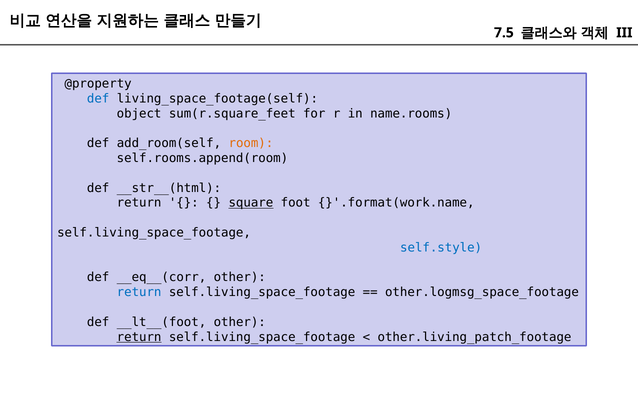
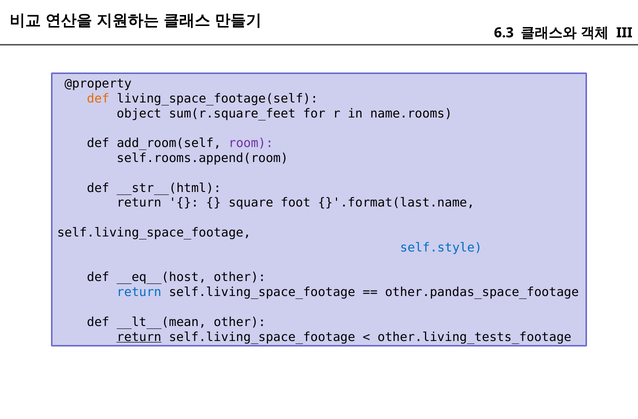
7.5: 7.5 -> 6.3 (504, 33)
def colour: blue -> orange (98, 99)
room colour: orange -> purple (251, 143)
square underline: present -> none (251, 203)
}'.format(work.name: }'.format(work.name -> }'.format(last.name (396, 203)
__eq__(corr: __eq__(corr -> __eq__(host (161, 277)
other.logmsg_space_footage: other.logmsg_space_footage -> other.pandas_space_footage (482, 292)
__lt__(foot: __lt__(foot -> __lt__(mean (161, 322)
other.living_patch_footage: other.living_patch_footage -> other.living_tests_footage (475, 337)
